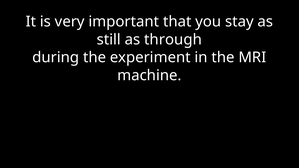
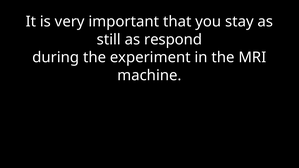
through: through -> respond (173, 40)
